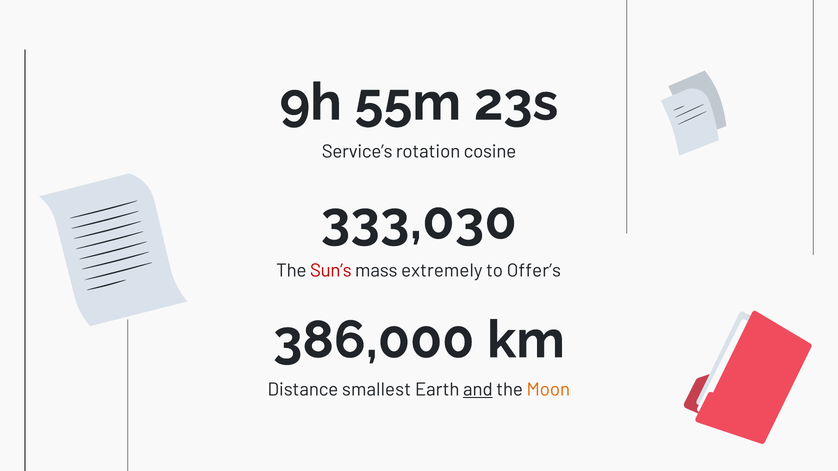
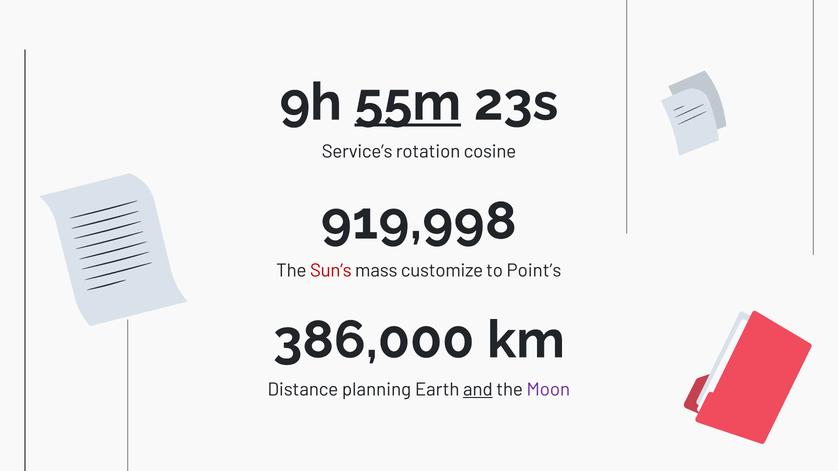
55m underline: none -> present (408, 102)
333,030: 333,030 -> 919,998 (419, 221)
extremely: extremely -> customize (442, 271)
Offer’s: Offer’s -> Point’s (534, 271)
smallest: smallest -> planning (377, 390)
Moon colour: orange -> purple (548, 390)
